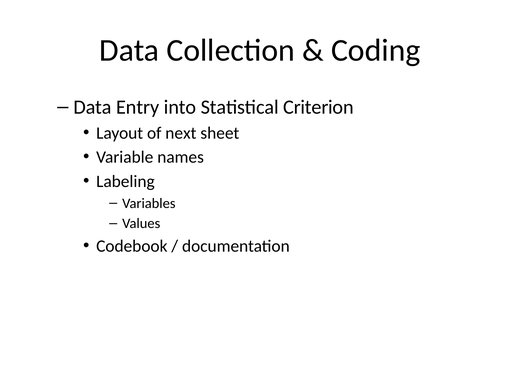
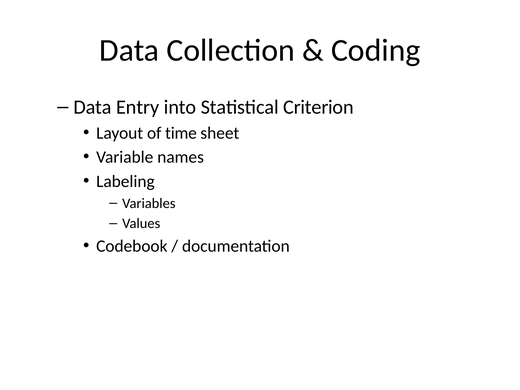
next: next -> time (181, 133)
